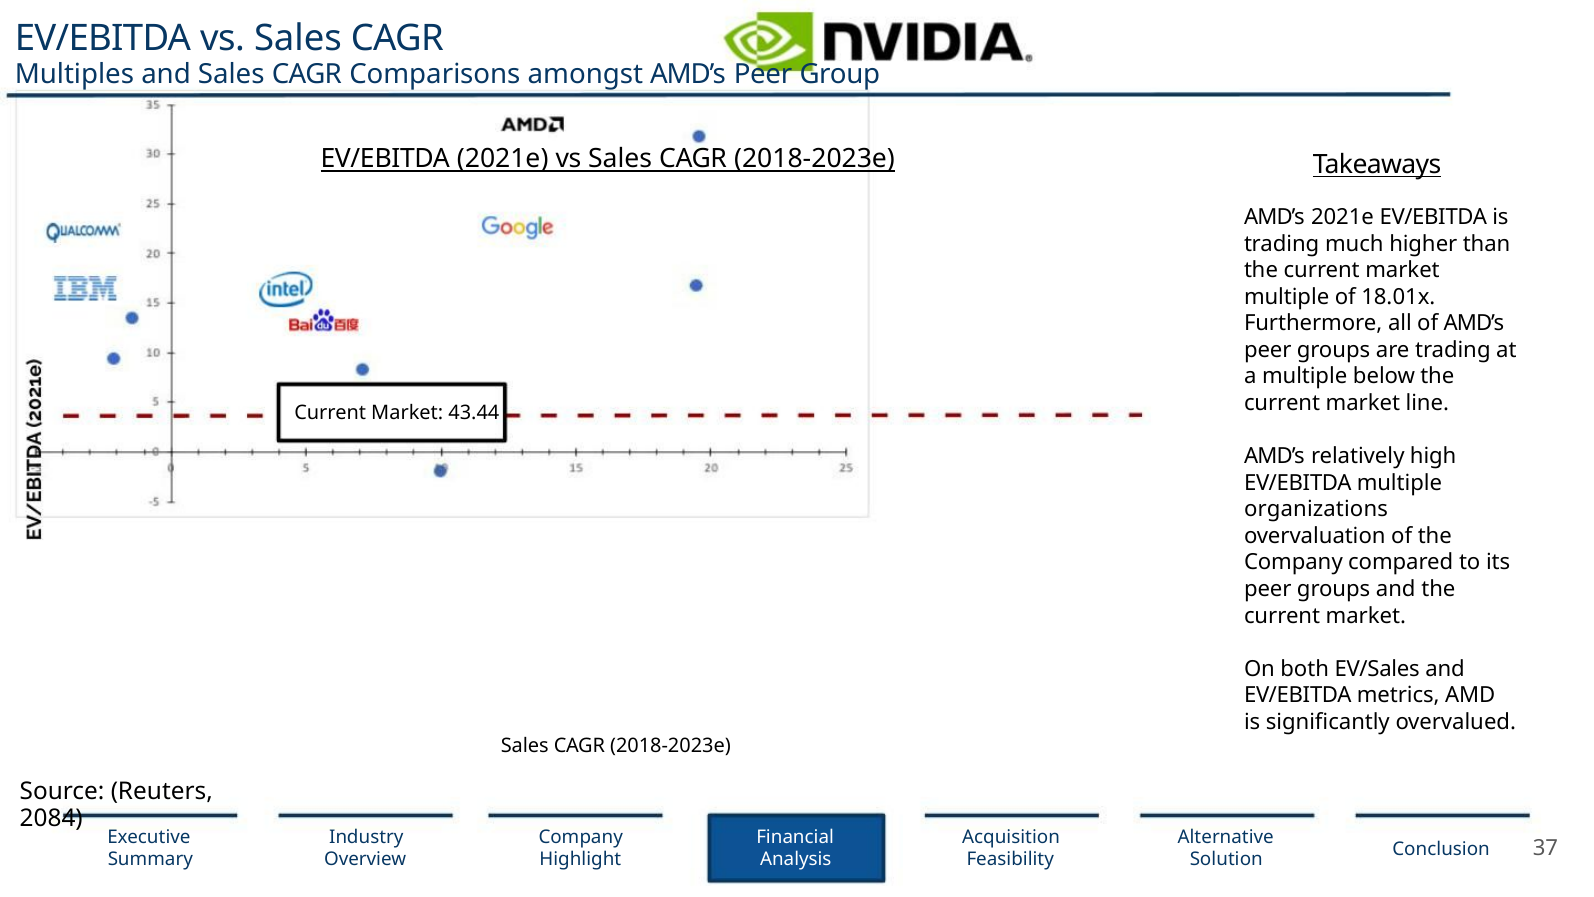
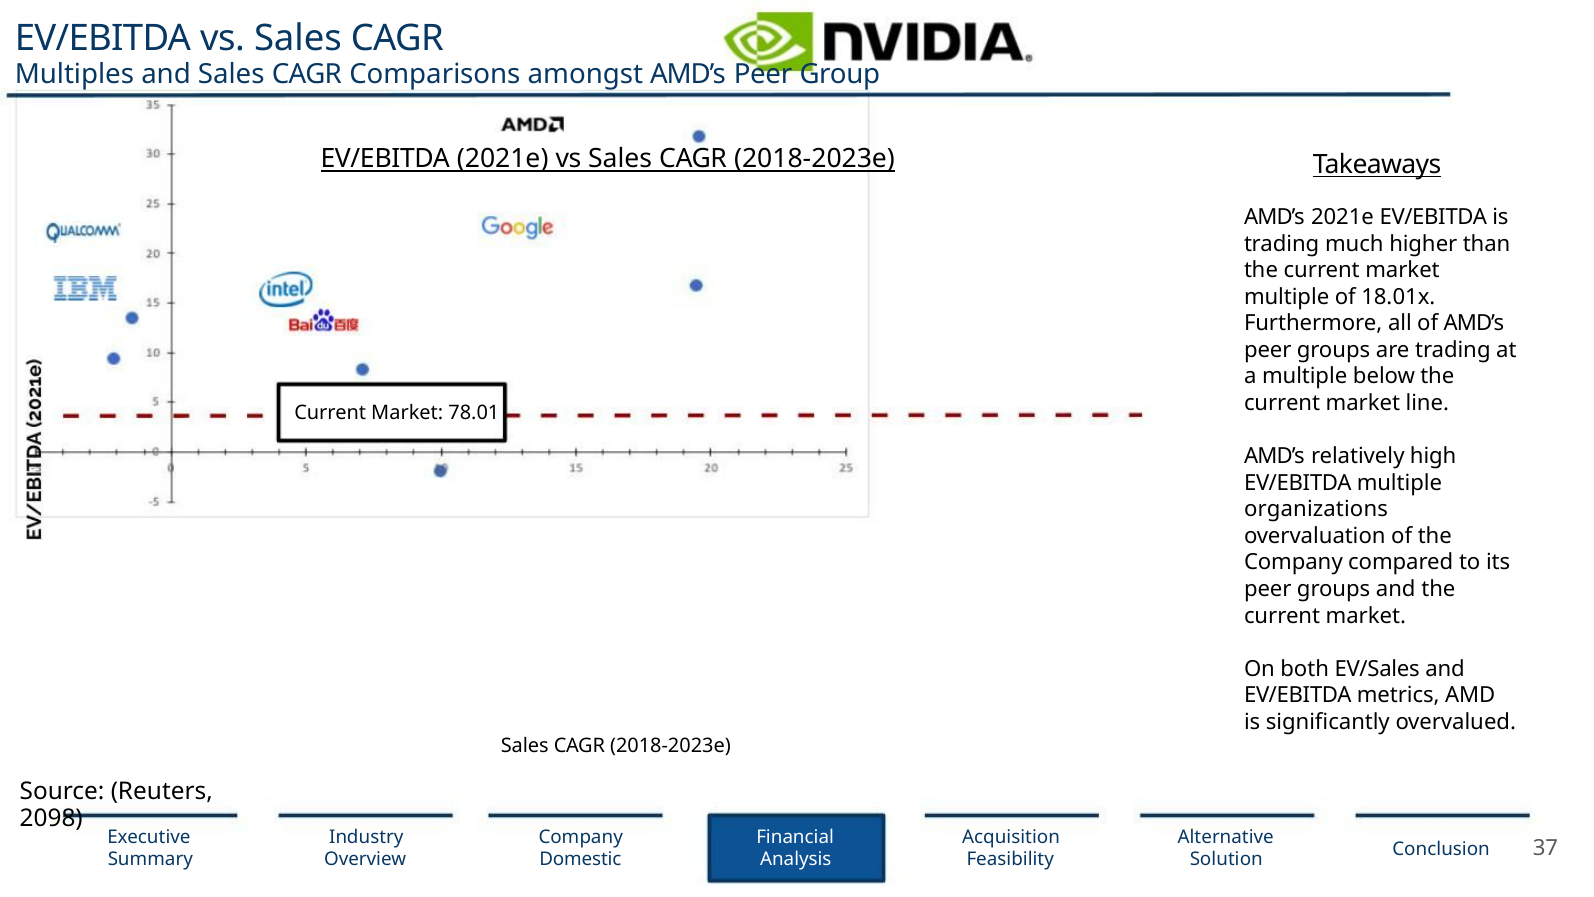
43.44: 43.44 -> 78.01 (474, 412)
2084: 2084 -> 2098 (51, 818)
Highlight: Highlight -> Domestic (580, 859)
